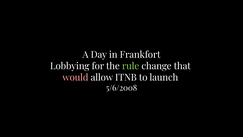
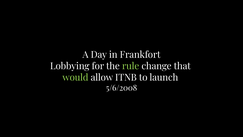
would colour: pink -> light green (75, 77)
